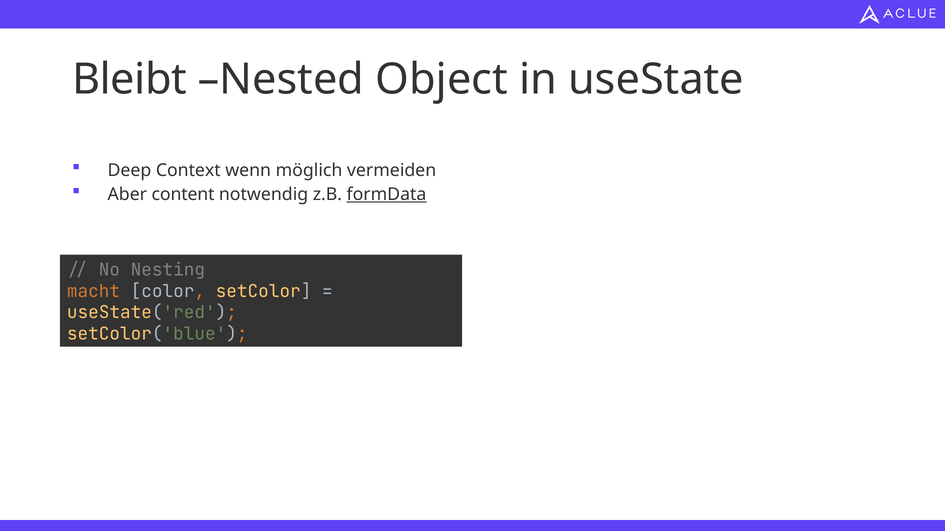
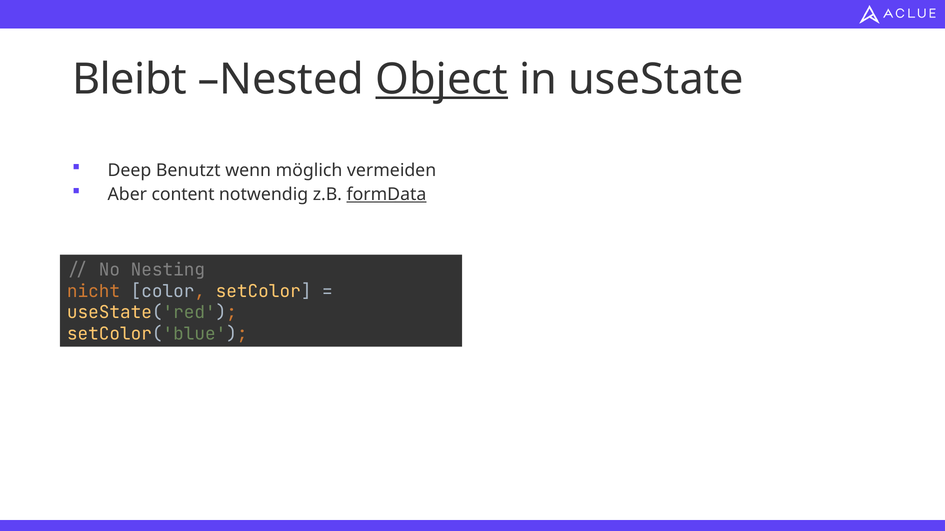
Object underline: none -> present (442, 79)
Context: Context -> Benutzt (188, 170)
macht: macht -> nicht (93, 292)
